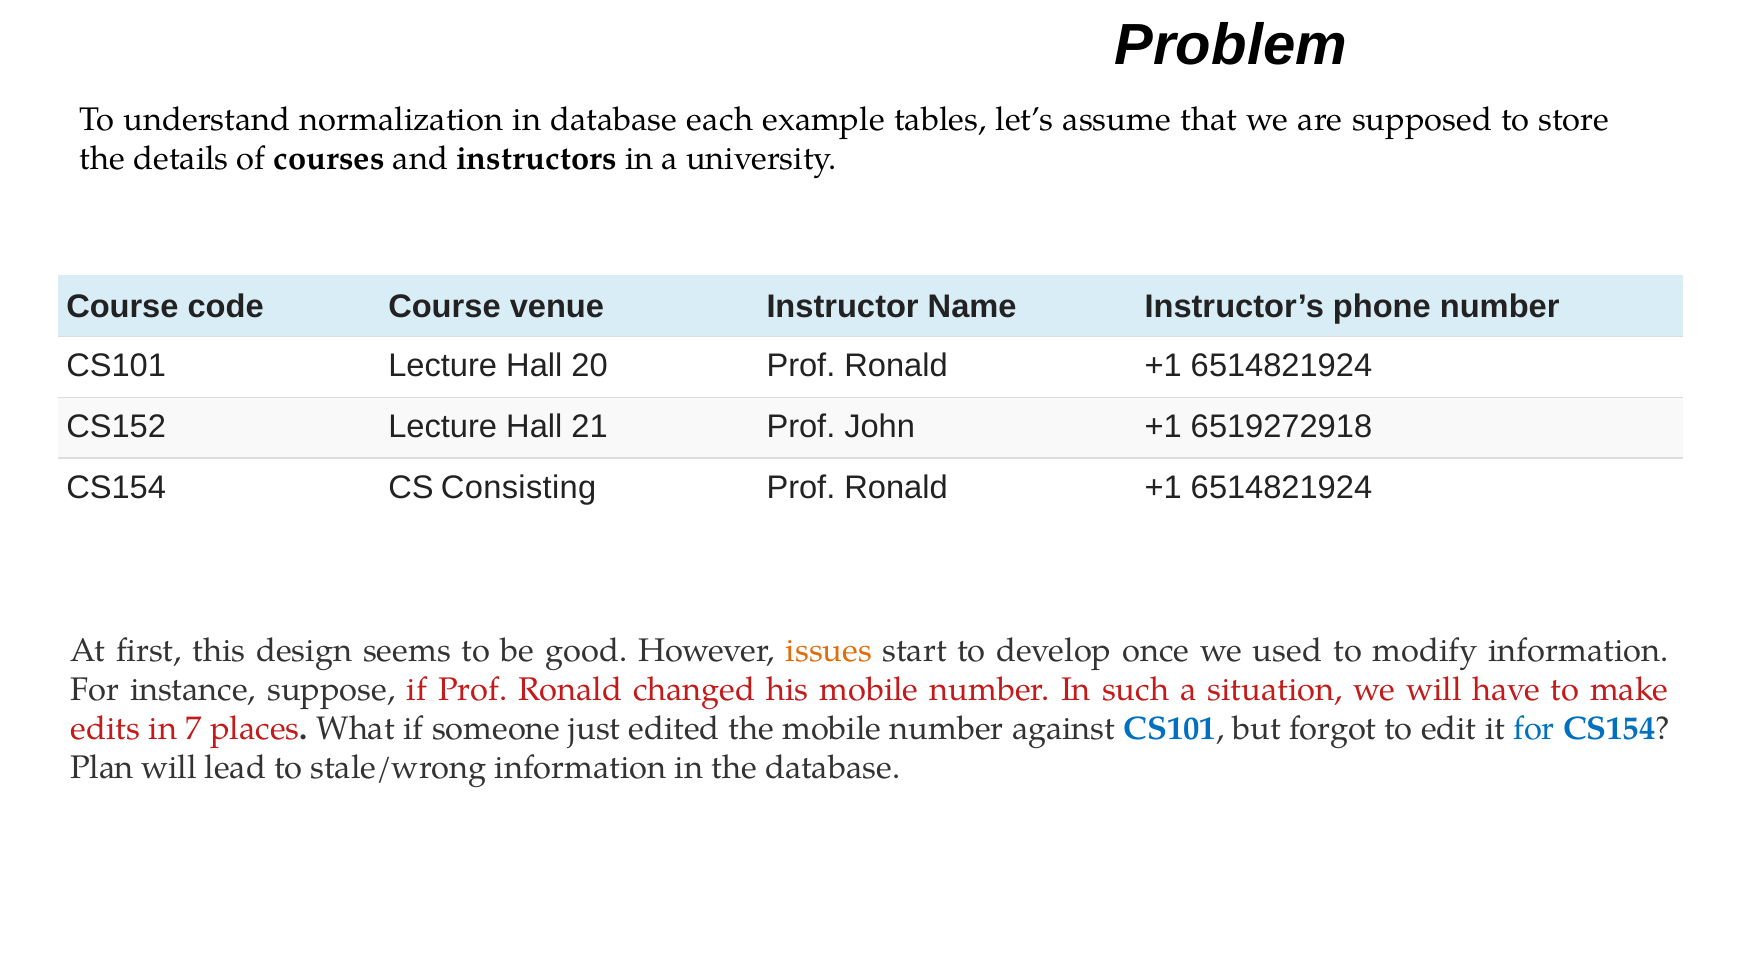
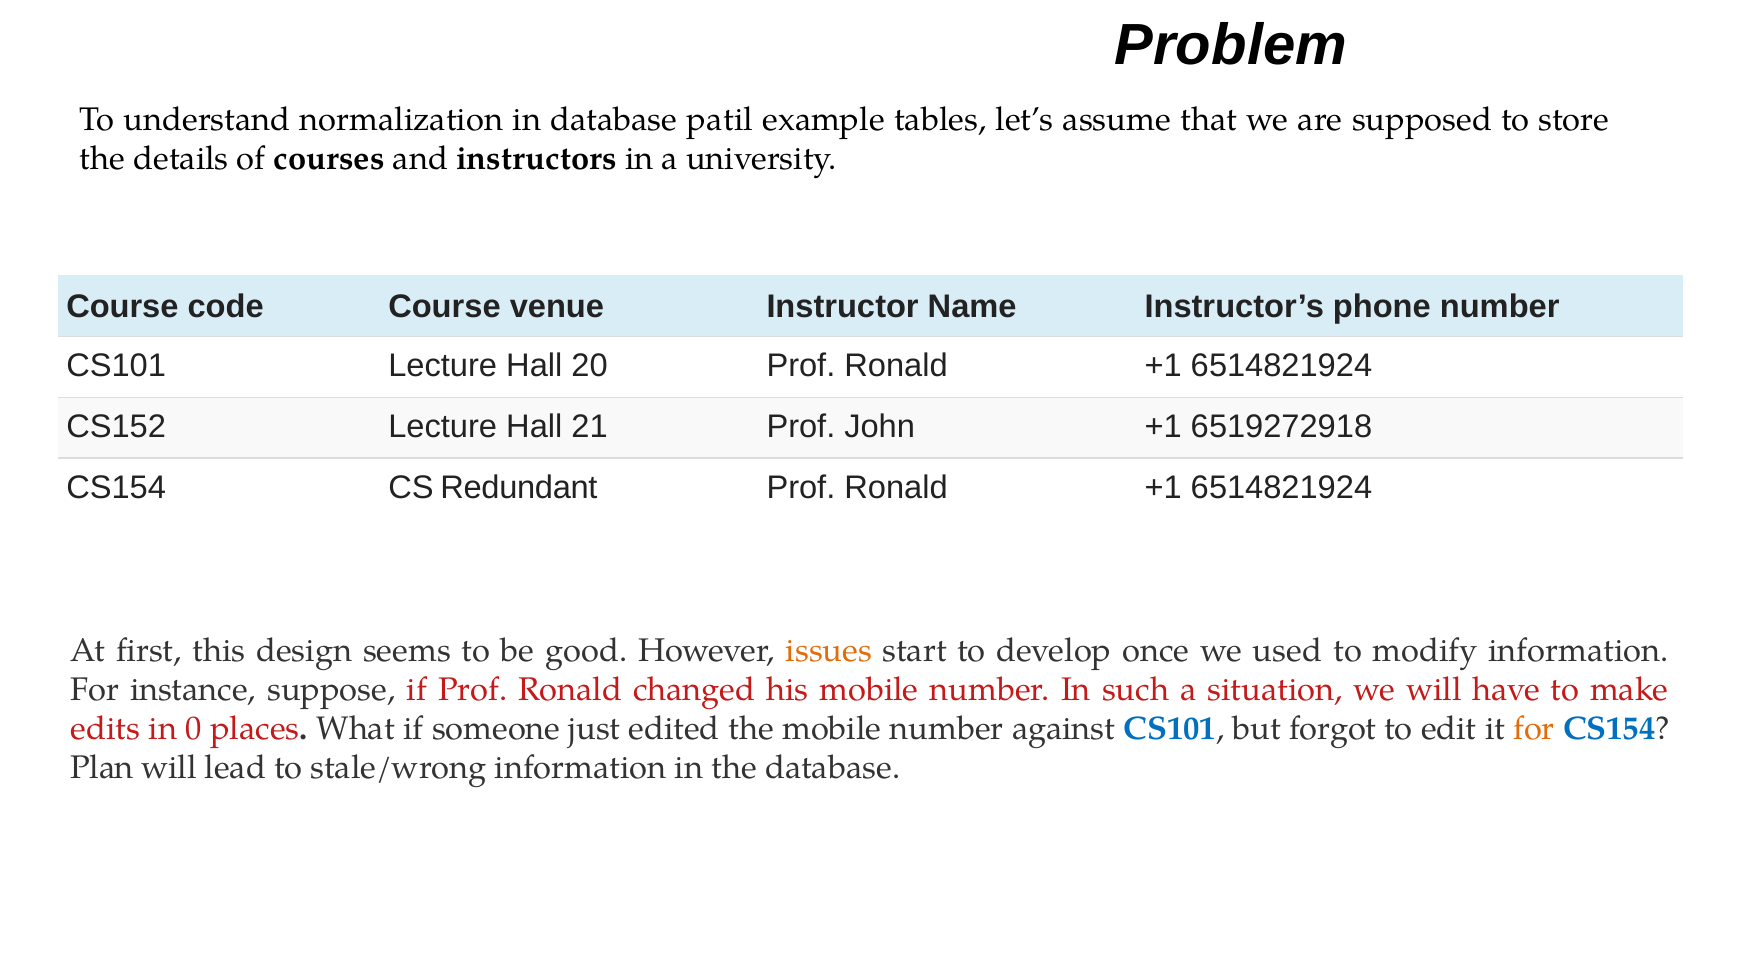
each: each -> patil (720, 120)
Consisting: Consisting -> Redundant (519, 488)
7: 7 -> 0 (194, 729)
for colour: blue -> orange (1534, 729)
